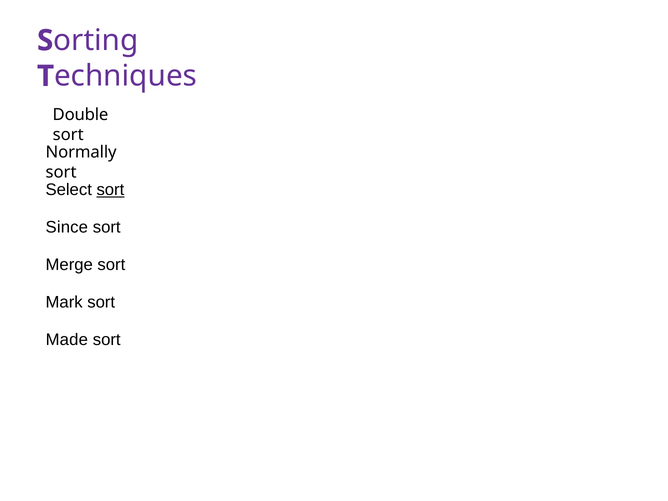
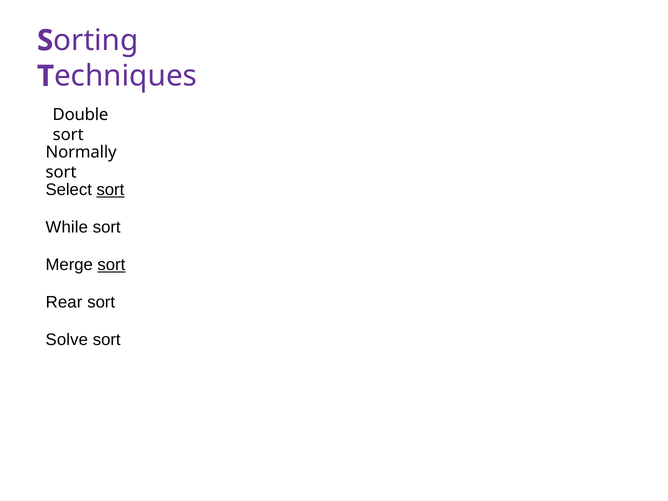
Since: Since -> While (67, 227)
sort underline: none -> present (111, 265)
Mark: Mark -> Rear (64, 302)
Made: Made -> Solve (67, 340)
